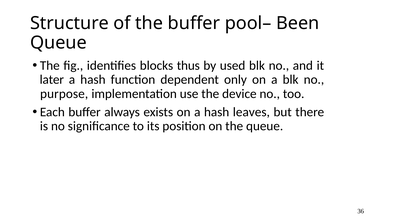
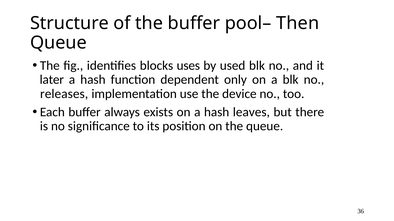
Been: Been -> Then (298, 23)
thus: thus -> uses (188, 66)
purpose: purpose -> releases (64, 94)
